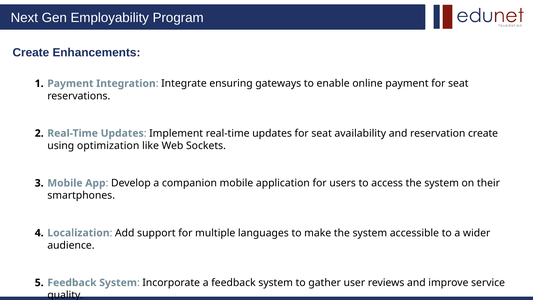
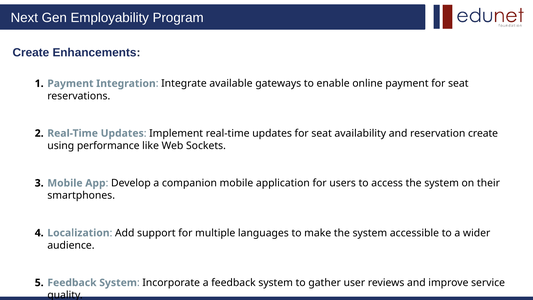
ensuring: ensuring -> available (231, 83)
optimization: optimization -> performance (108, 146)
